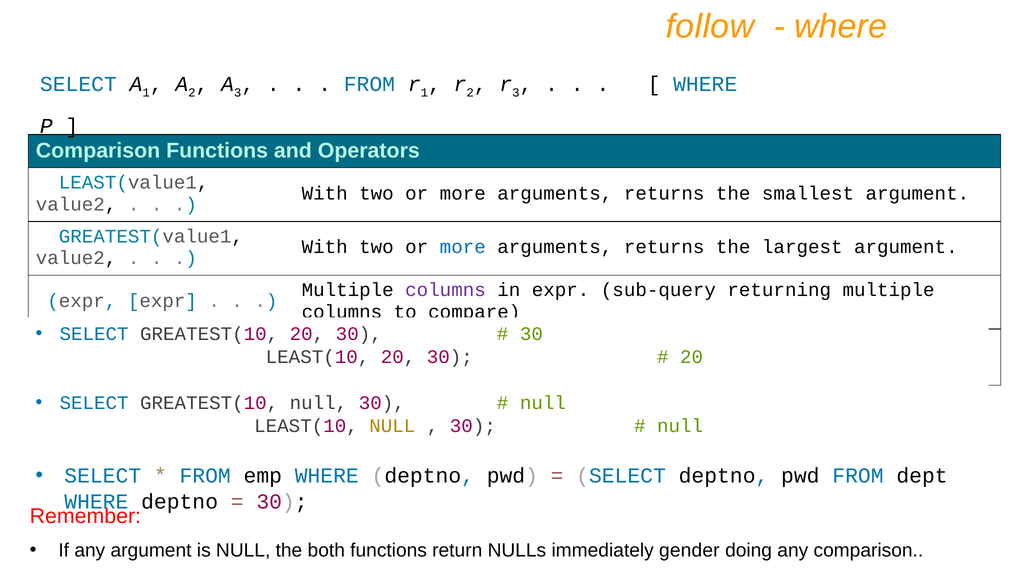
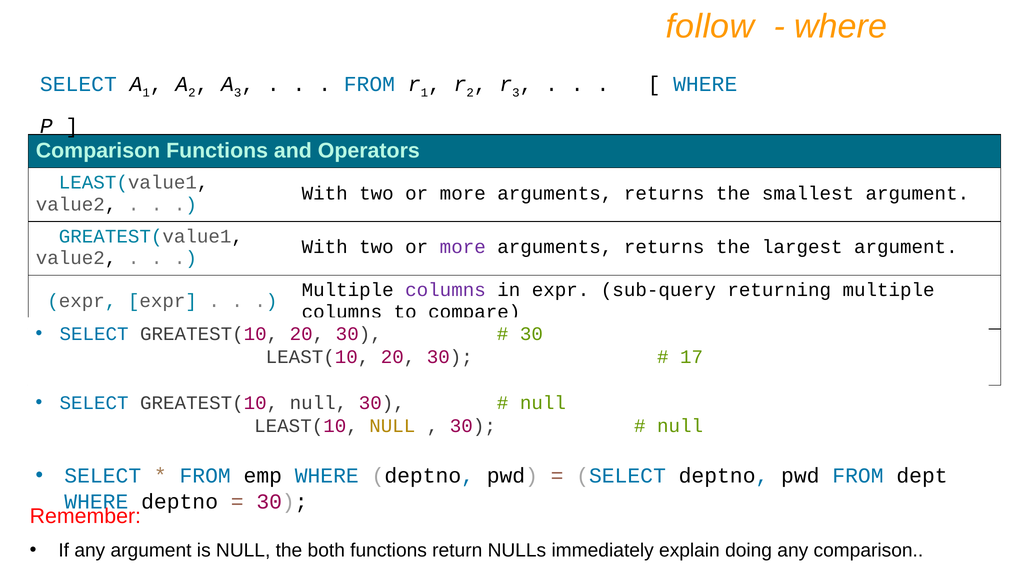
more colour: blue -> purple (463, 247)
20: 20 -> 17 (692, 357)
gender: gender -> explain (689, 551)
